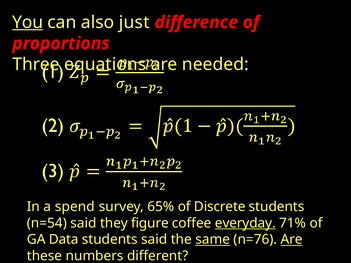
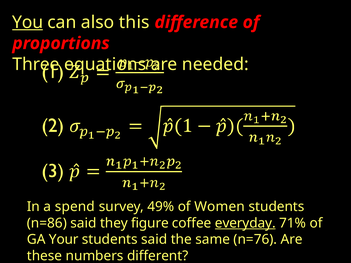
just: just -> this (134, 22)
65%: 65% -> 49% (161, 207)
Discrete: Discrete -> Women (220, 207)
n=54: n=54 -> n=86 (47, 223)
Data: Data -> Your (64, 240)
same underline: present -> none (213, 240)
Are underline: present -> none (292, 240)
